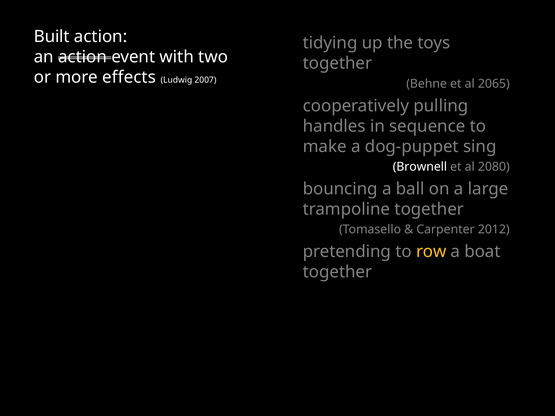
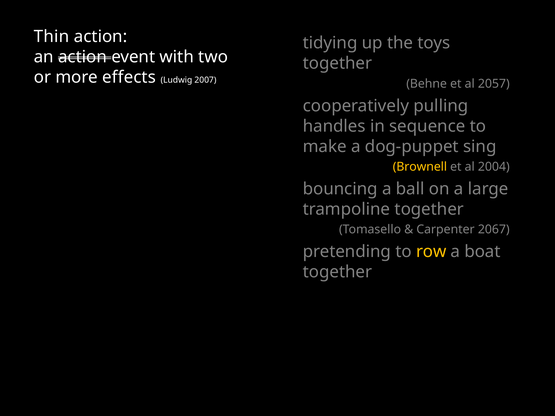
Built: Built -> Thin (52, 37)
2065: 2065 -> 2057 (494, 84)
Brownell colour: white -> yellow (420, 167)
2080: 2080 -> 2004 (494, 167)
2012: 2012 -> 2067 (494, 230)
